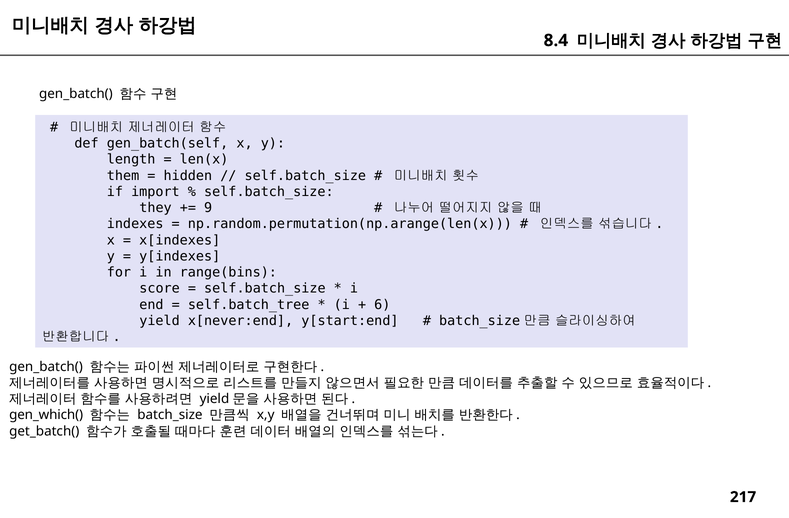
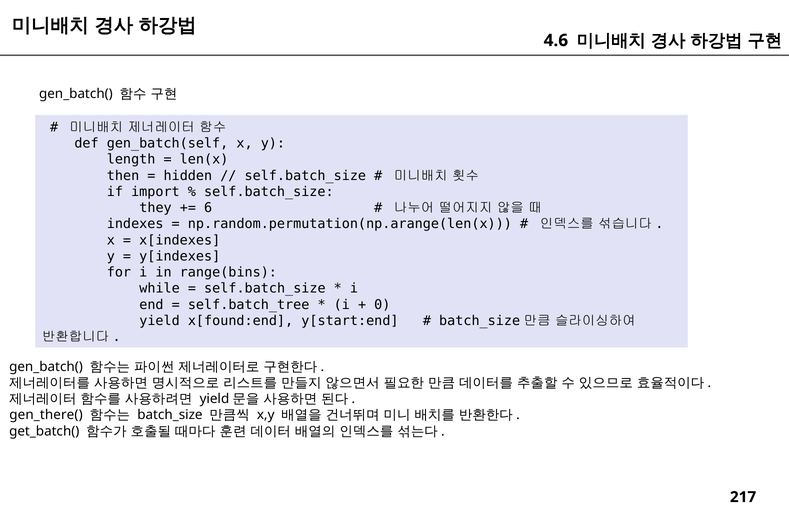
8.4: 8.4 -> 4.6 (556, 40)
them: them -> then (123, 176)
9: 9 -> 6 (208, 208)
score: score -> while (160, 289)
6: 6 -> 0 (382, 305)
x[never:end: x[never:end -> x[found:end (241, 321)
gen_which(: gen_which( -> gen_there( (46, 415)
